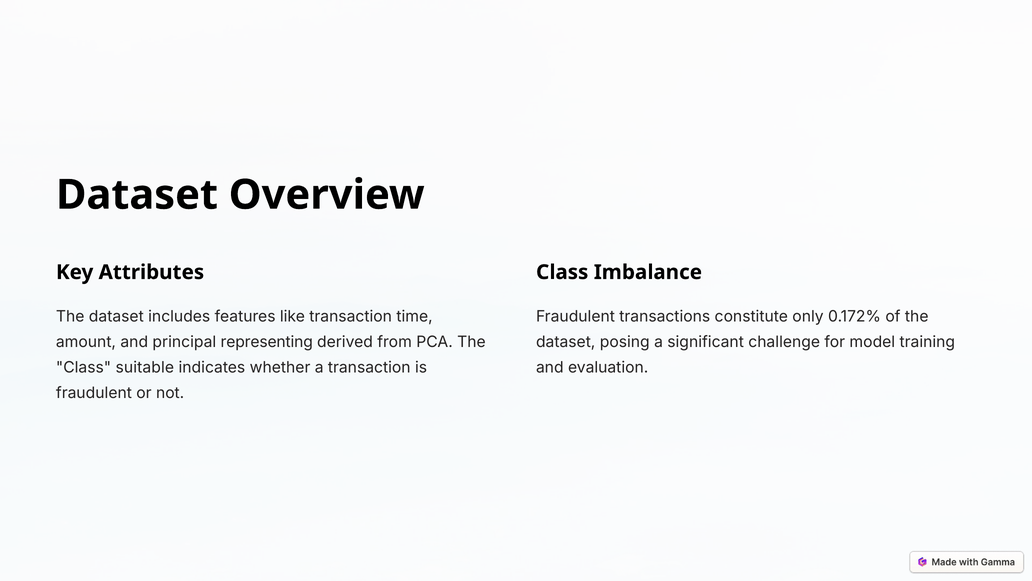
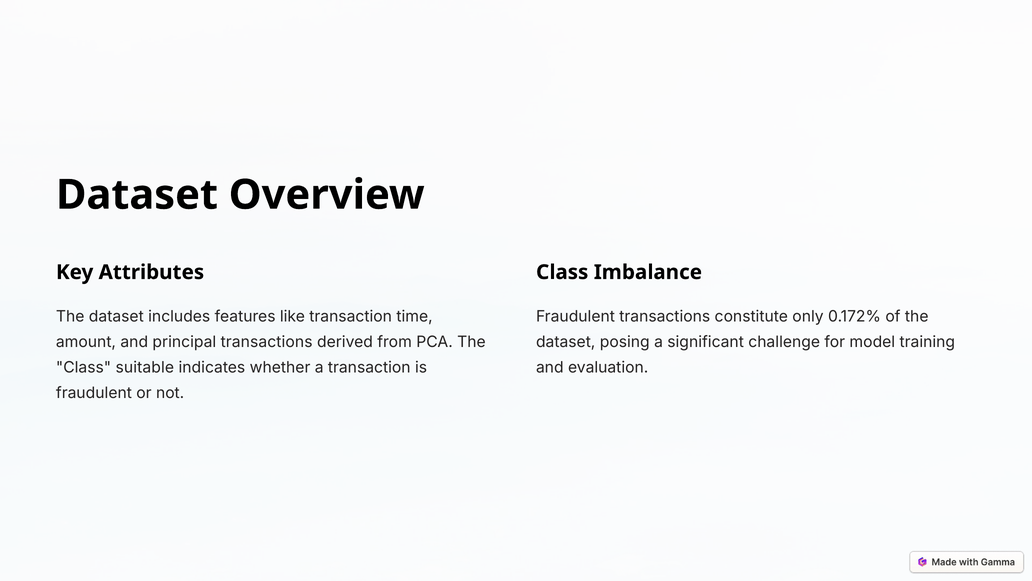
principal representing: representing -> transactions (267, 342)
